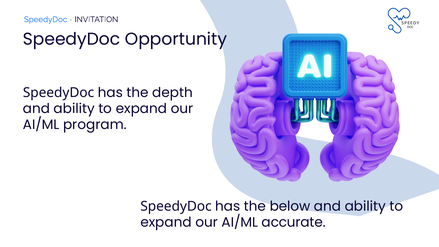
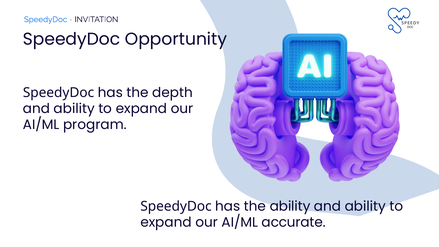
the below: below -> ability (290, 206)
